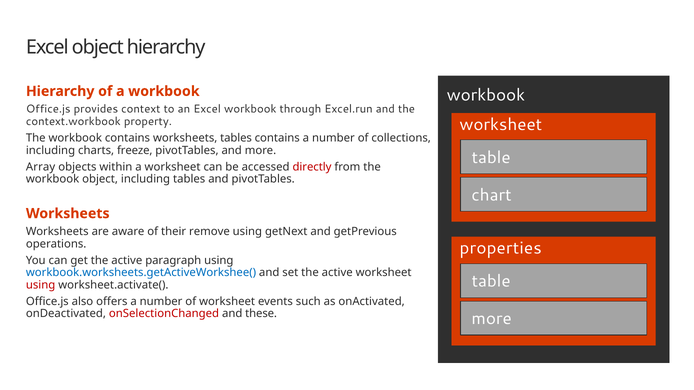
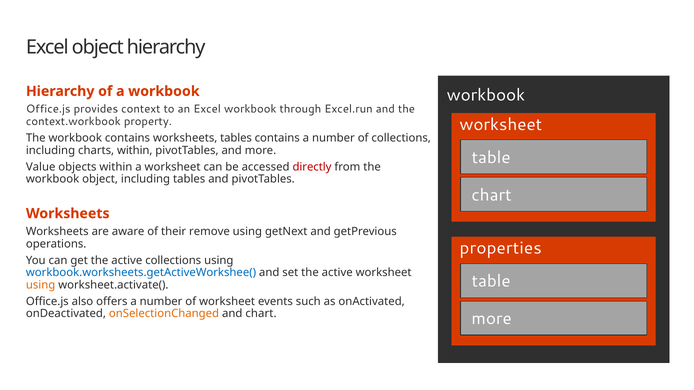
charts freeze: freeze -> within (135, 150)
Array: Array -> Value (41, 167)
active paragraph: paragraph -> collections (173, 261)
using colour: red -> orange (41, 285)
onSelectionChanged colour: red -> orange (164, 314)
and these: these -> chart (261, 314)
